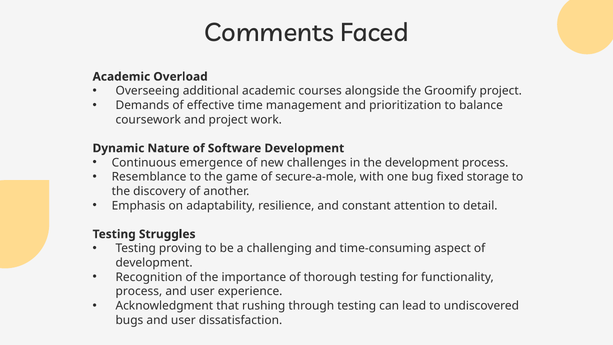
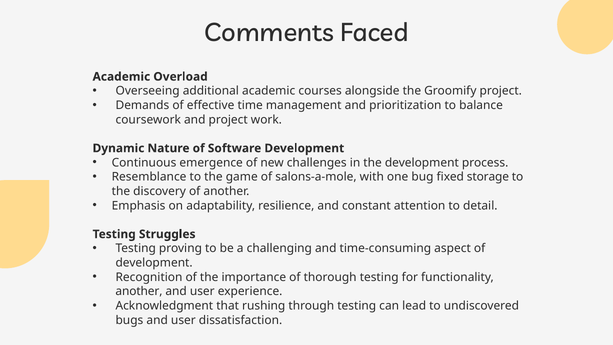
secure-a-mole: secure-a-mole -> salons-a-mole (316, 177)
process: process -> another (139, 291)
